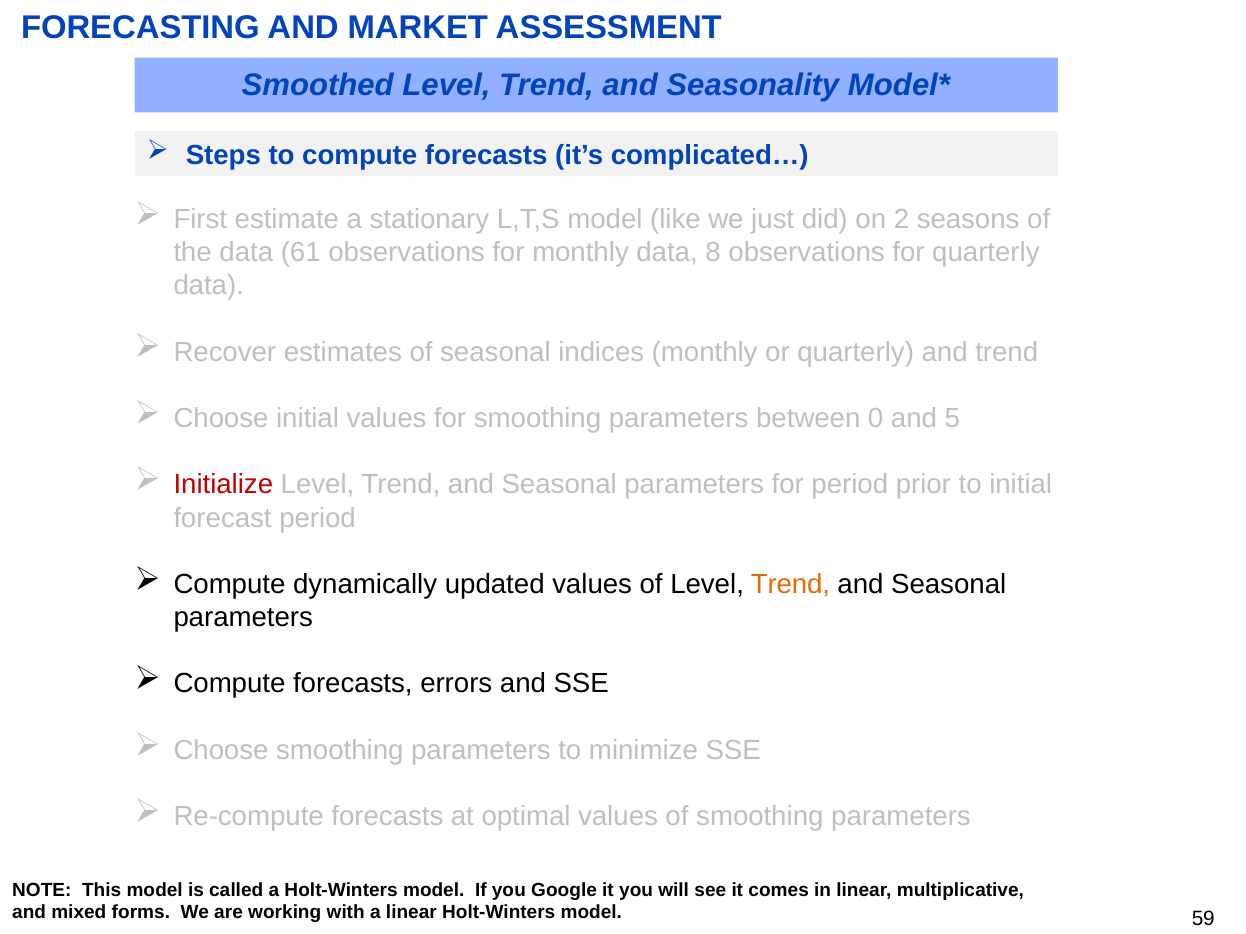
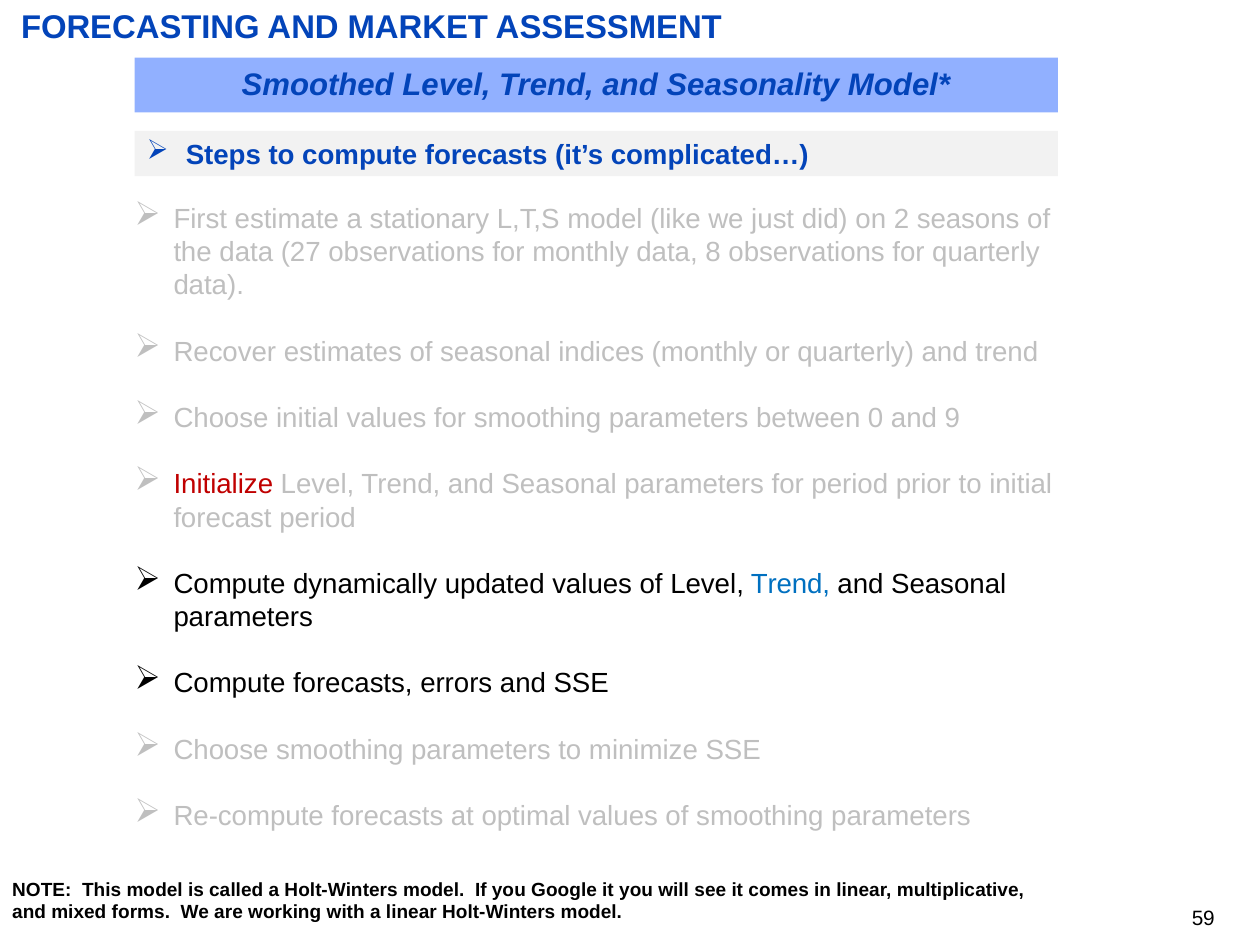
61: 61 -> 27 (301, 252)
5: 5 -> 9 (952, 419)
Trend colour: orange -> blue (791, 585)
